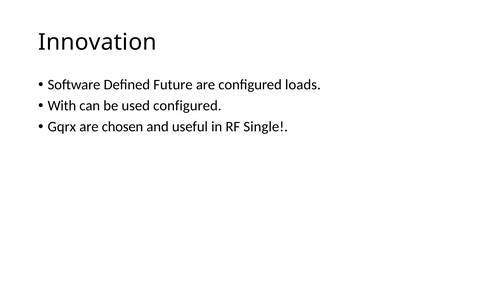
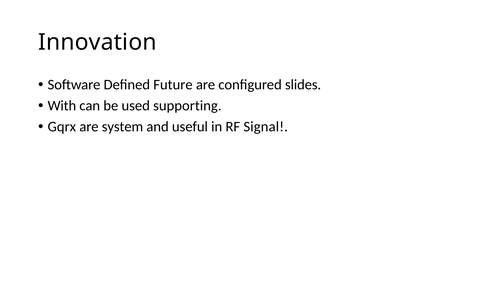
loads: loads -> slides (303, 85)
used configured: configured -> supporting (187, 106)
chosen: chosen -> system (122, 127)
Single: Single -> Signal (266, 127)
